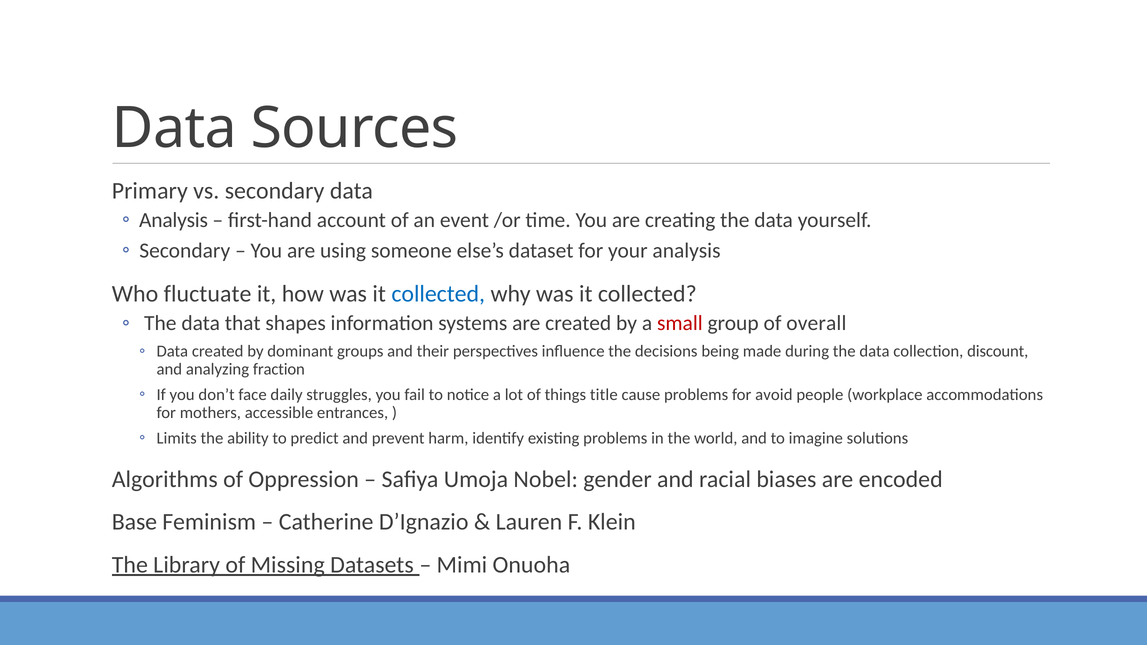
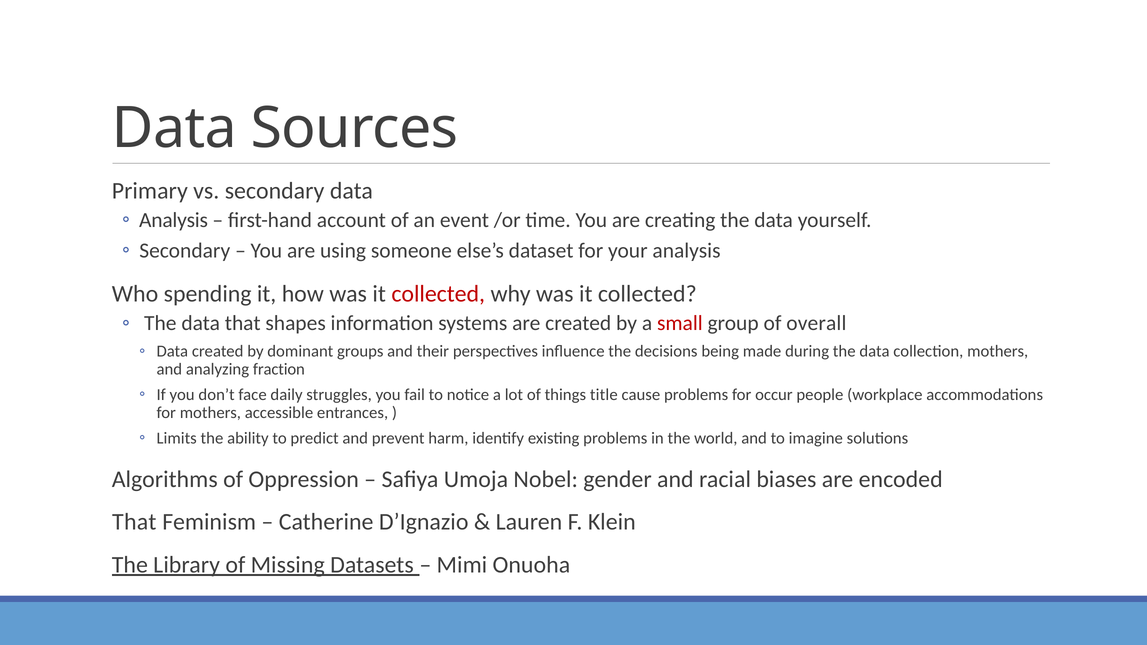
fluctuate: fluctuate -> spending (208, 294)
collected colour: blue -> red (438, 294)
collection discount: discount -> mothers (998, 351)
avoid: avoid -> occur (774, 395)
Base: Base -> That (134, 522)
